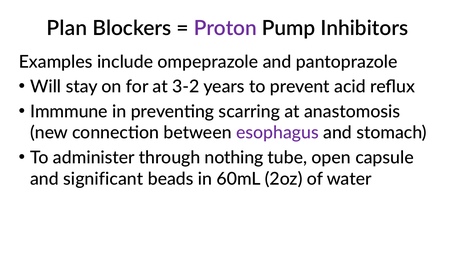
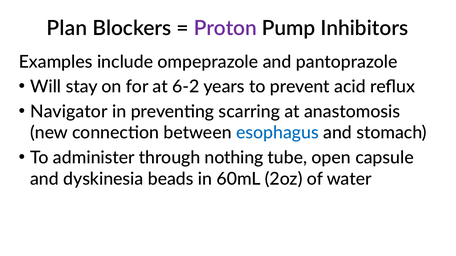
3-2: 3-2 -> 6-2 (186, 87)
Immmune: Immmune -> Navigator (69, 112)
esophagus colour: purple -> blue (277, 133)
significant: significant -> dyskinesia (103, 179)
